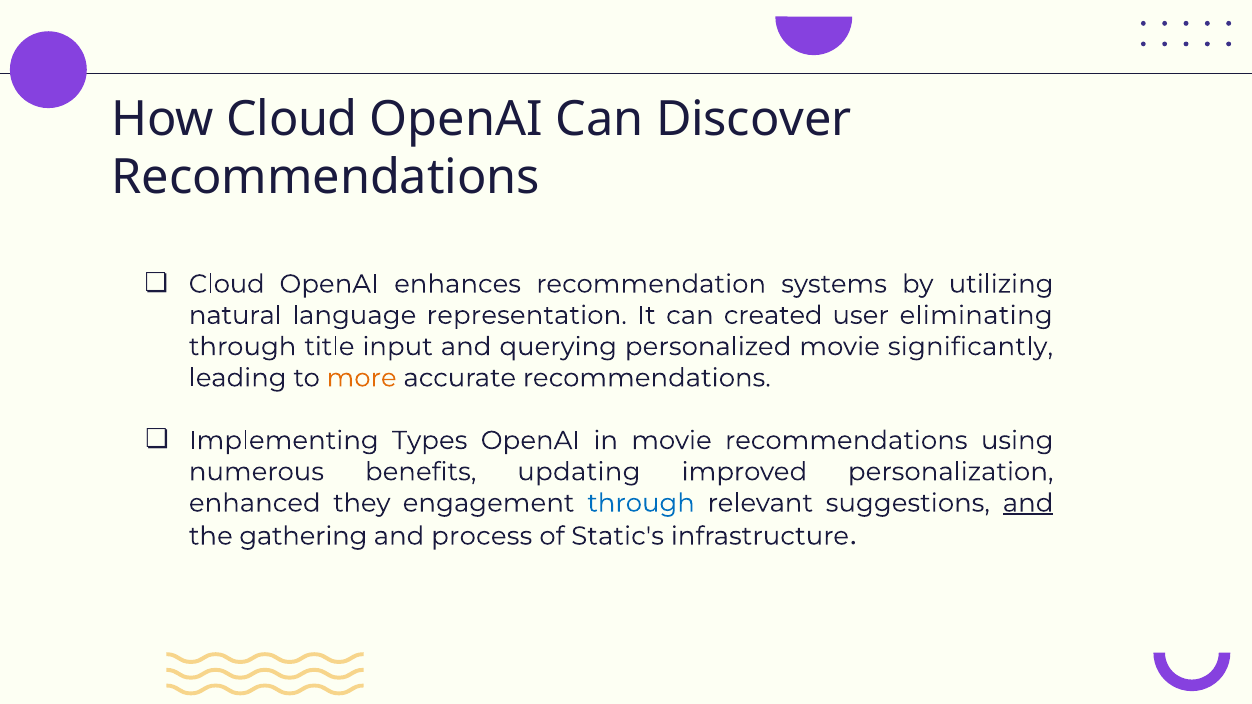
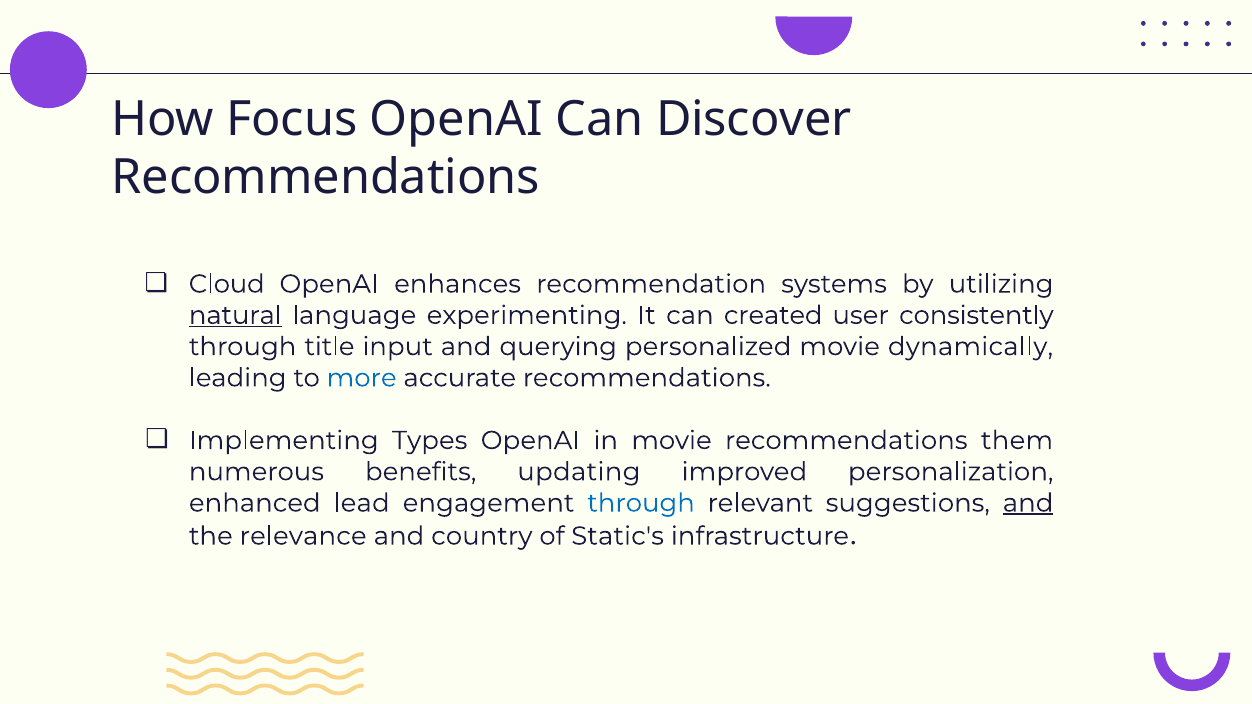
How Cloud: Cloud -> Focus (292, 119)
natural underline: none -> present (235, 315)
representation: representation -> experimenting (527, 315)
eliminating: eliminating -> consistently (976, 315)
significantly: significantly -> dynamically (970, 347)
more colour: orange -> blue (362, 378)
using: using -> them (1017, 441)
they: they -> lead (362, 503)
gathering: gathering -> relevance (303, 536)
process: process -> country (482, 536)
